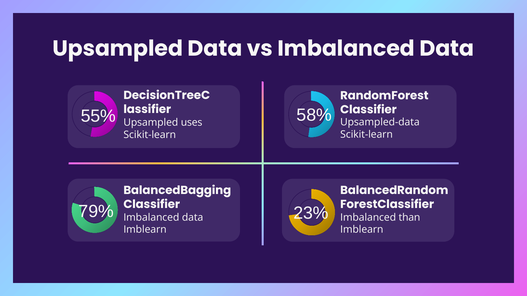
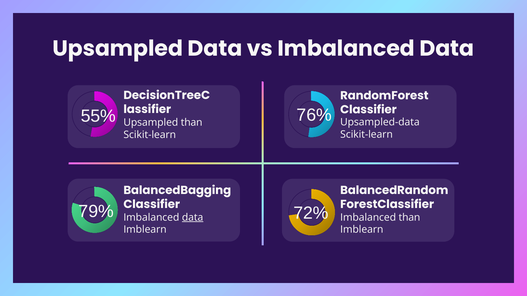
58%: 58% -> 76% (314, 115)
uses: uses -> than (192, 123)
23%: 23% -> 72% (311, 213)
data underline: none -> present (193, 218)
